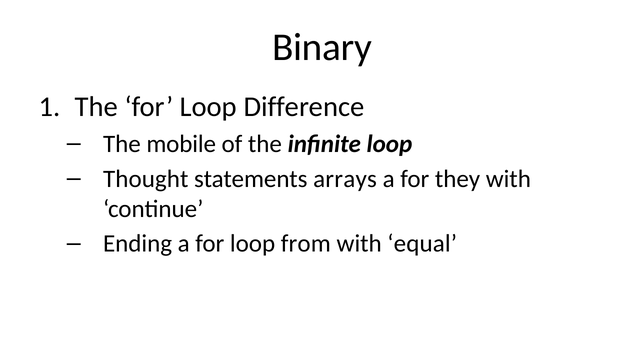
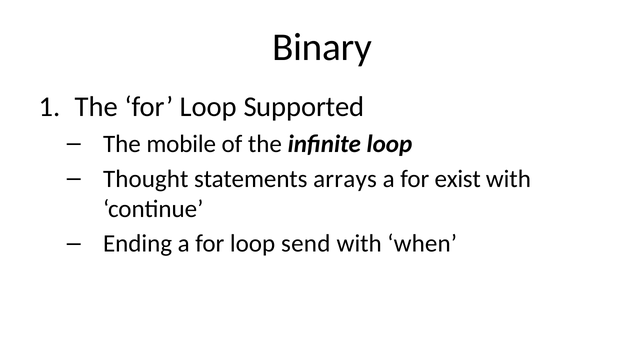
Difference: Difference -> Supported (304, 107)
they: they -> exist (458, 179)
from: from -> send (306, 244)
equal: equal -> when (422, 244)
